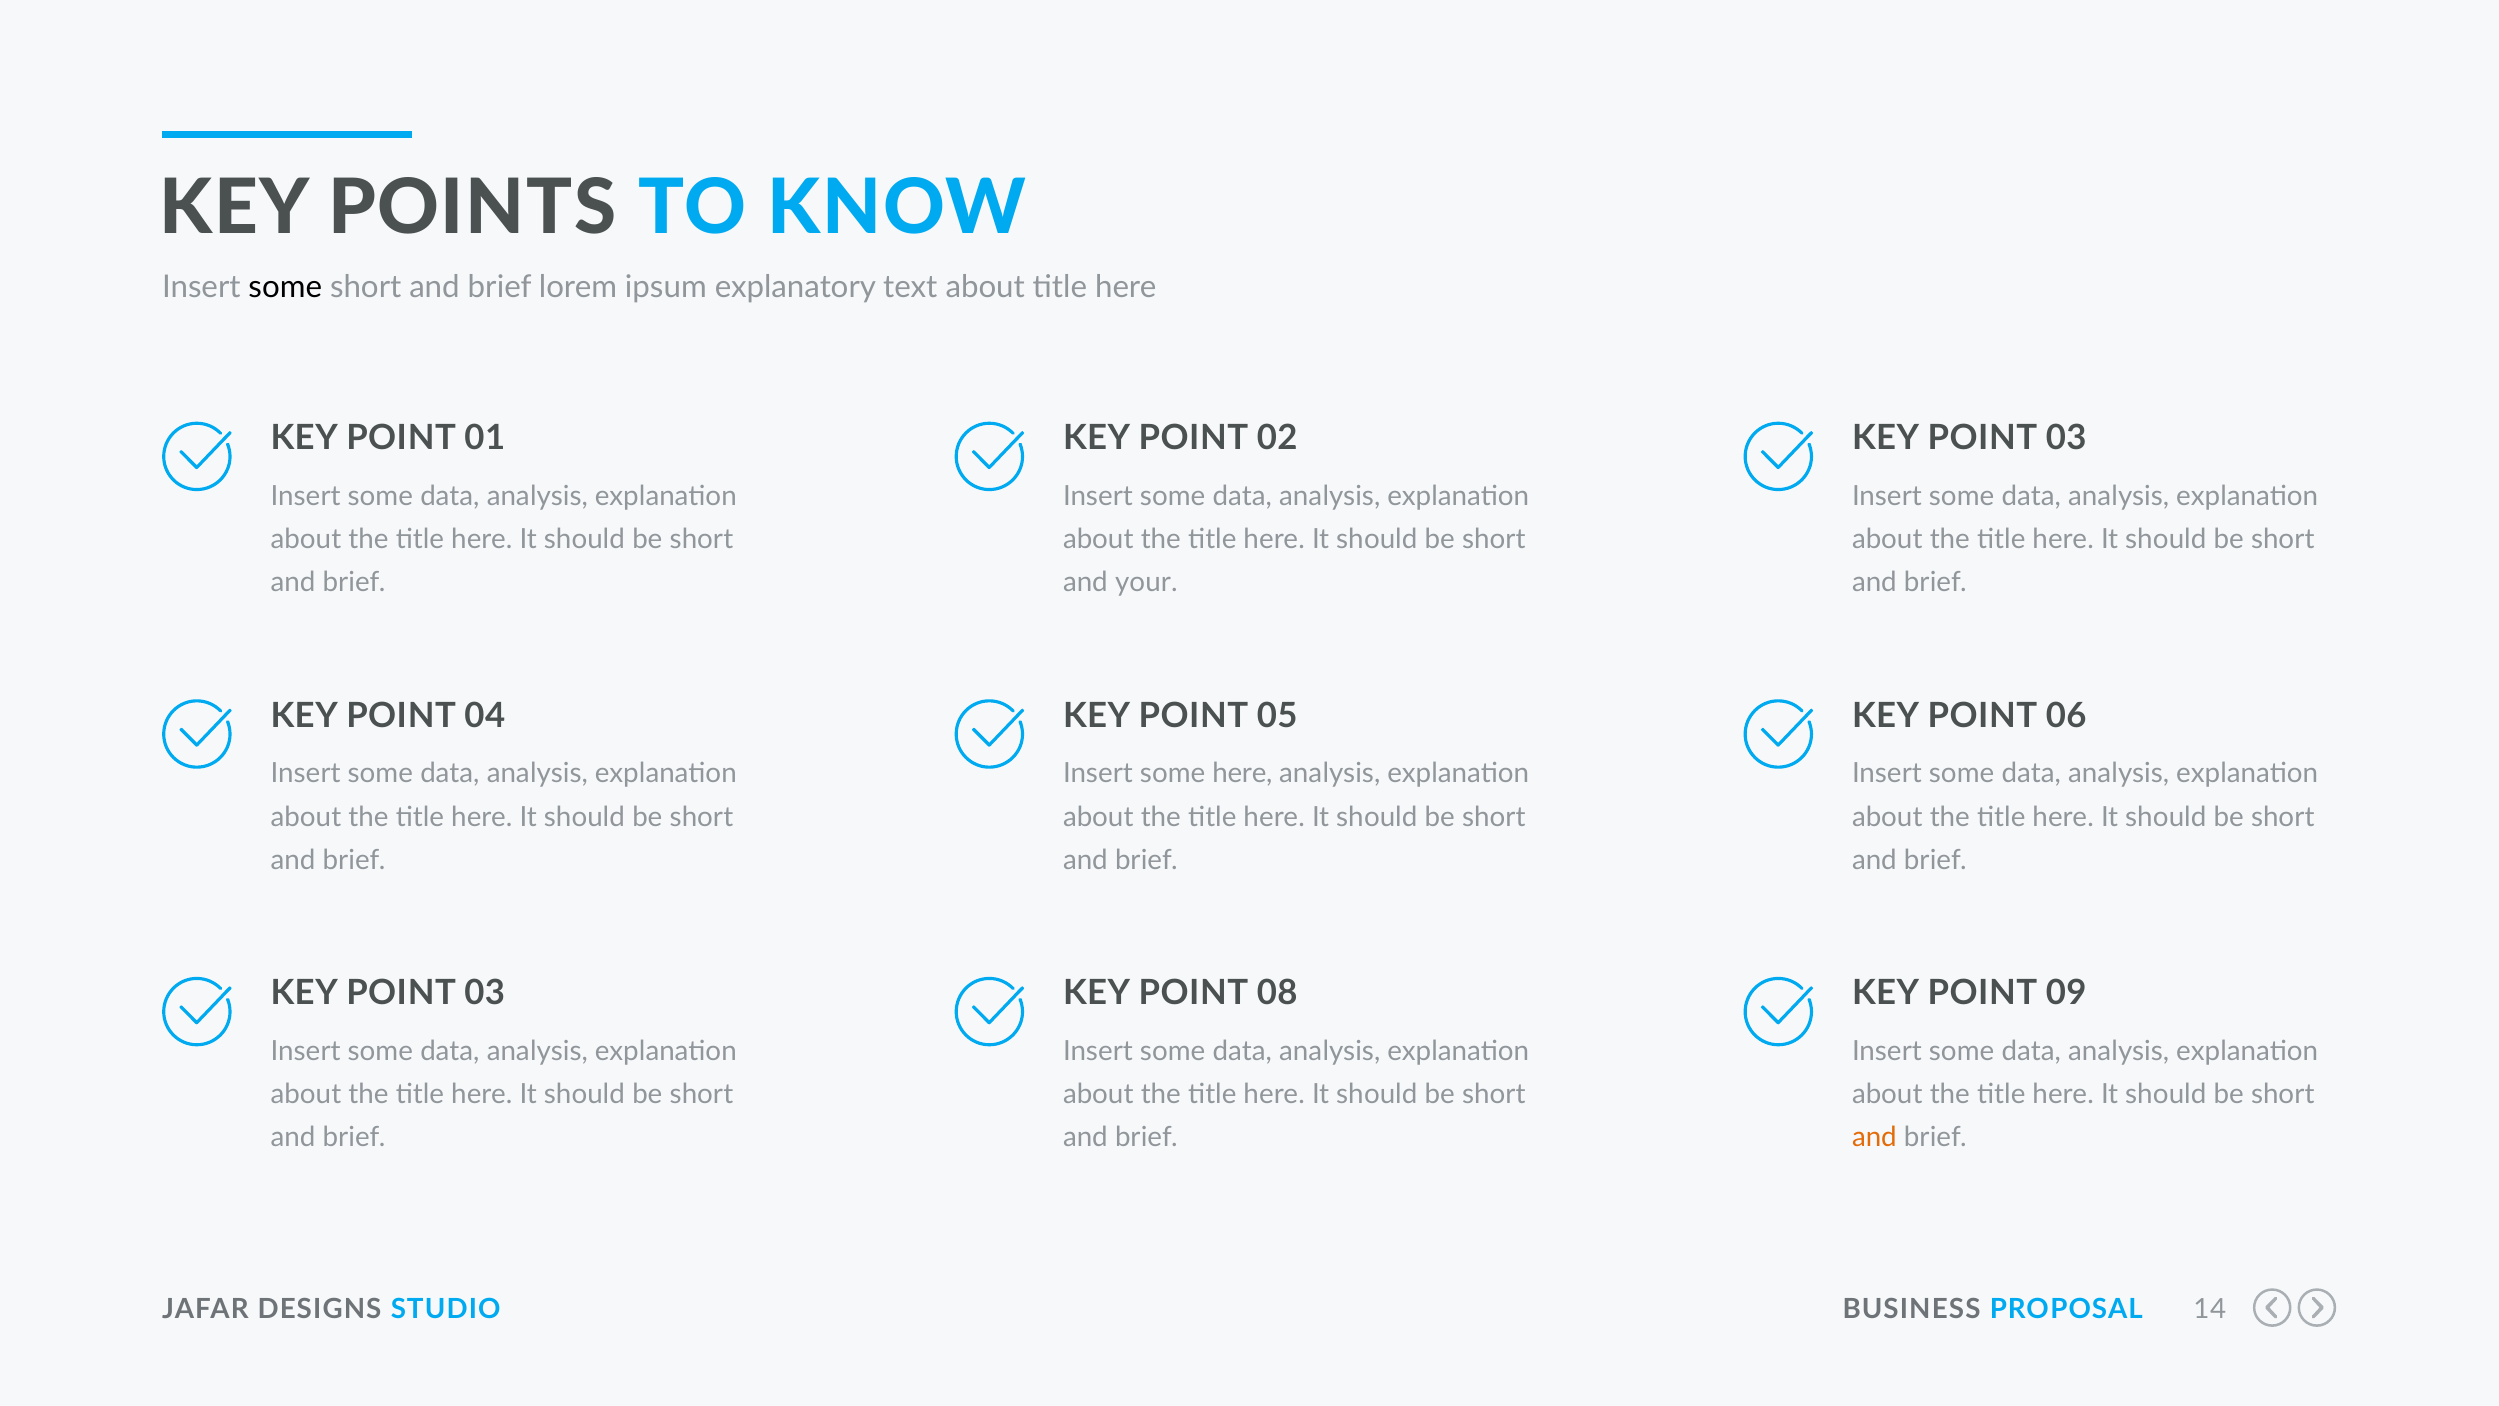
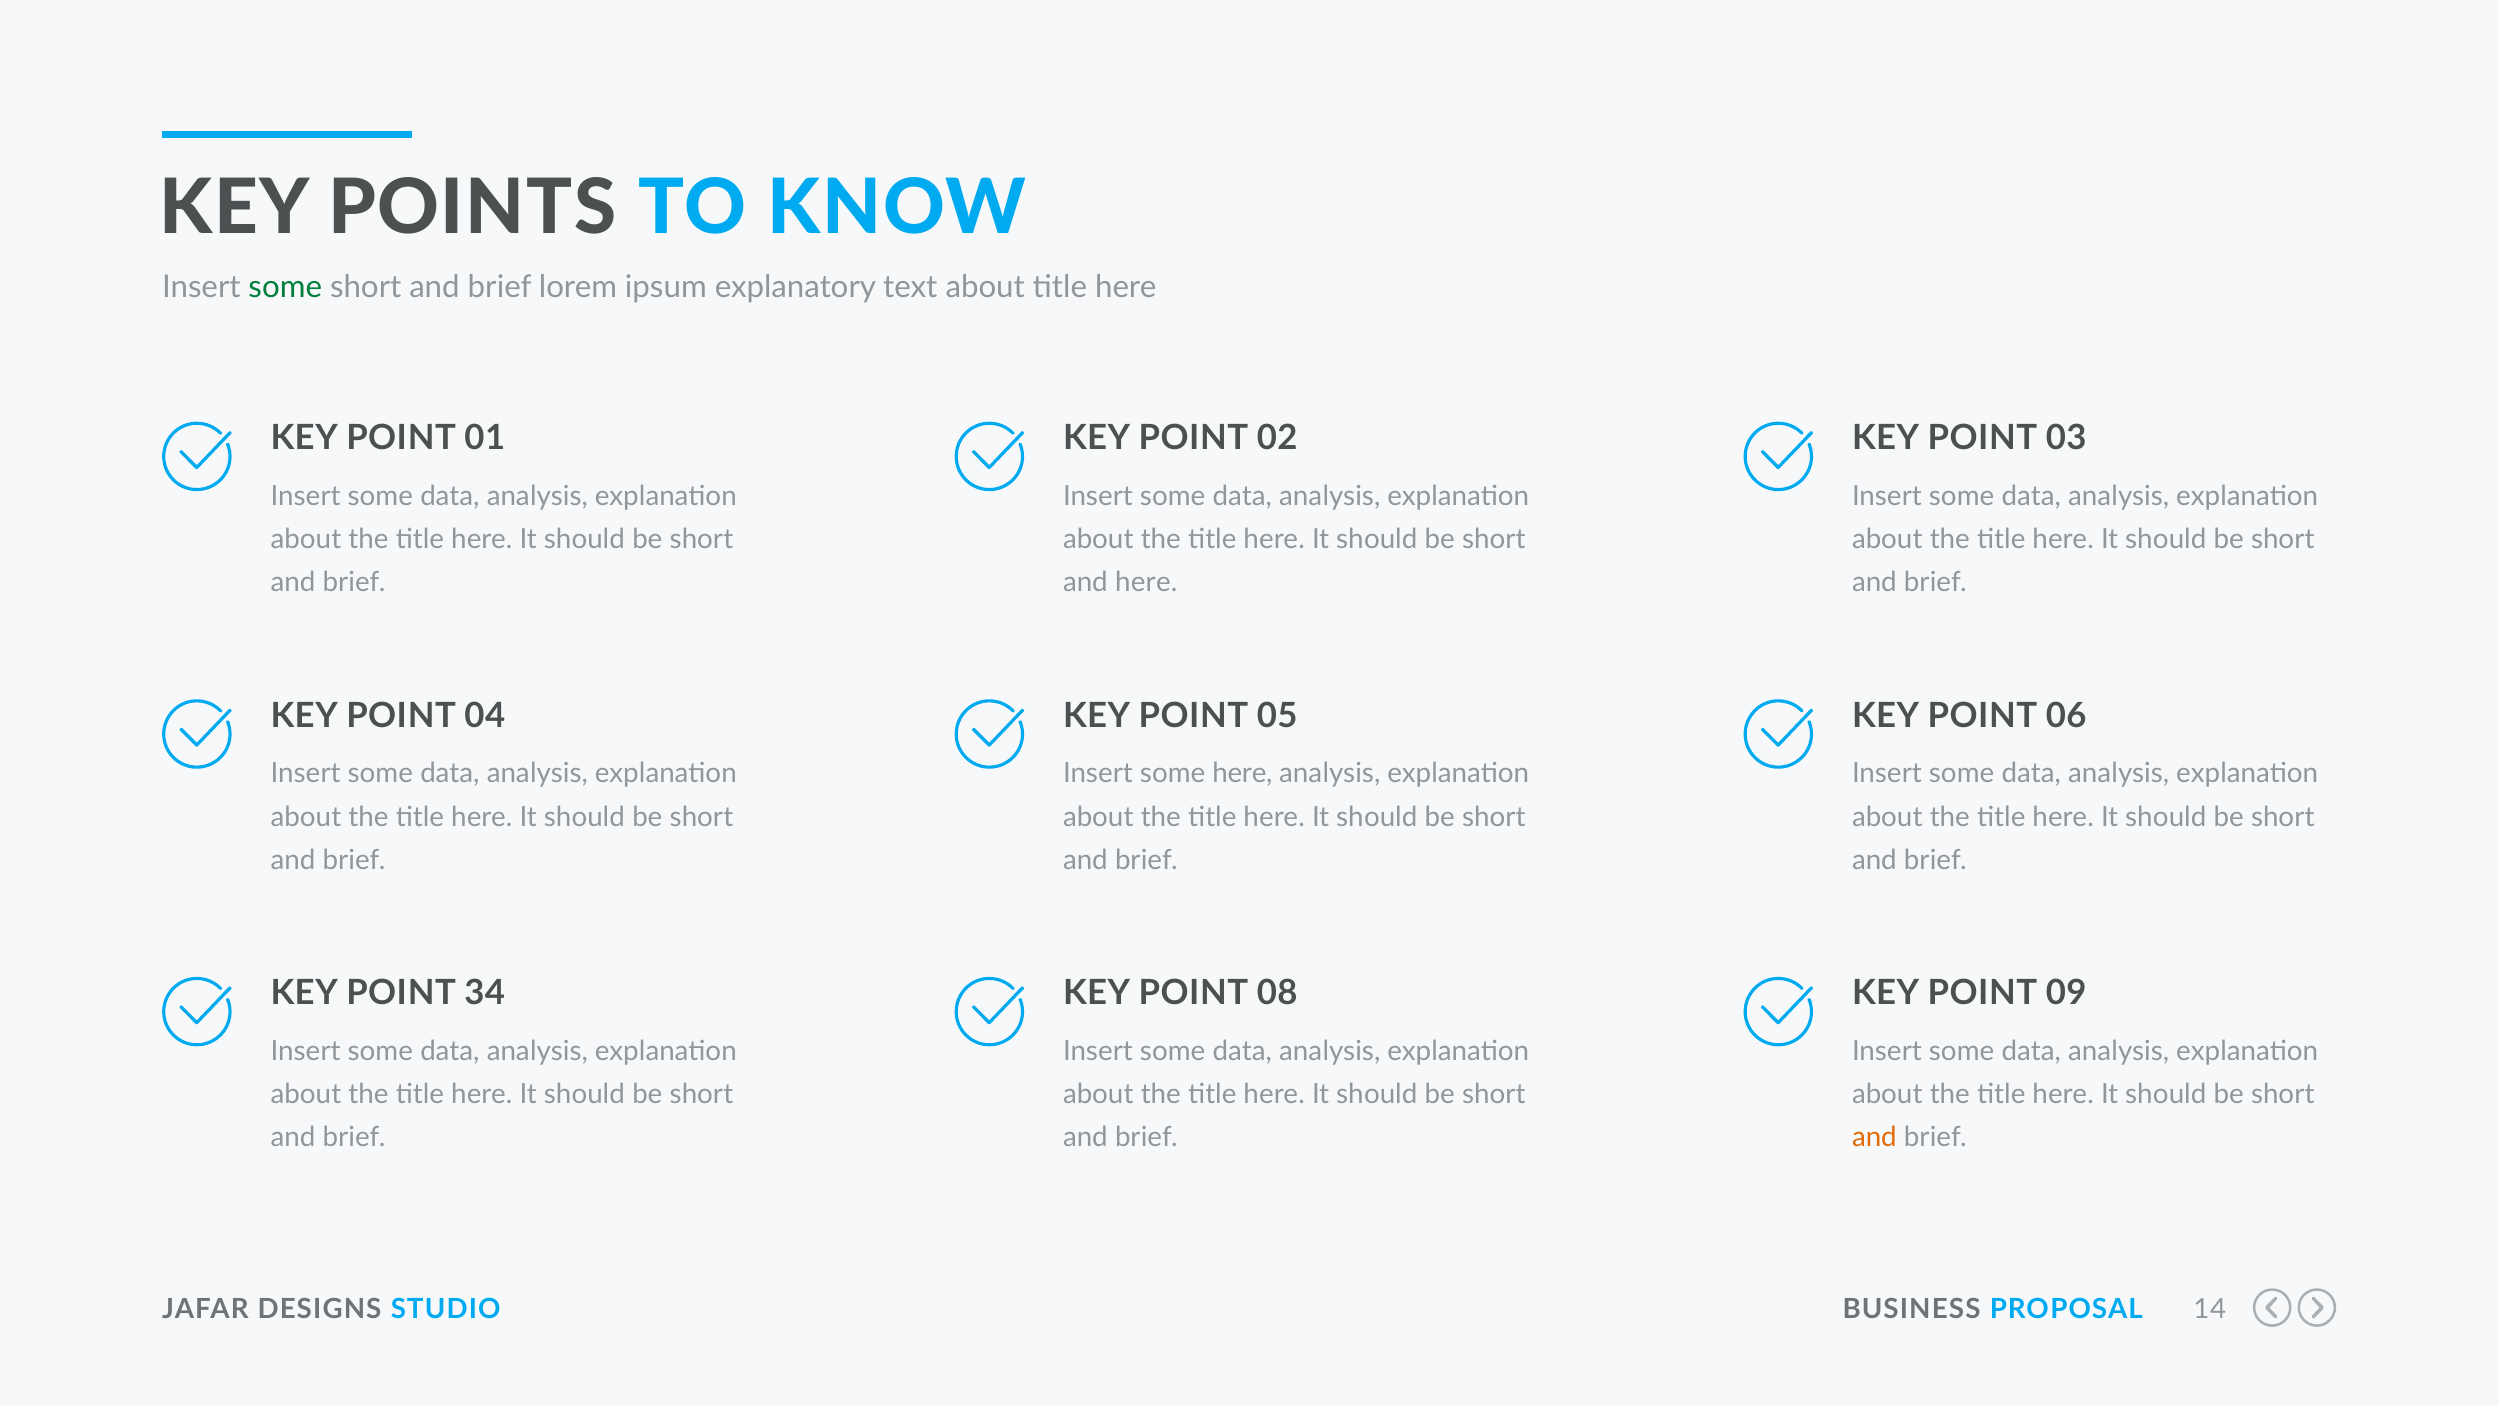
some colour: black -> green (285, 287)
and your: your -> here (1146, 582)
03: 03 -> 34 (485, 993)
